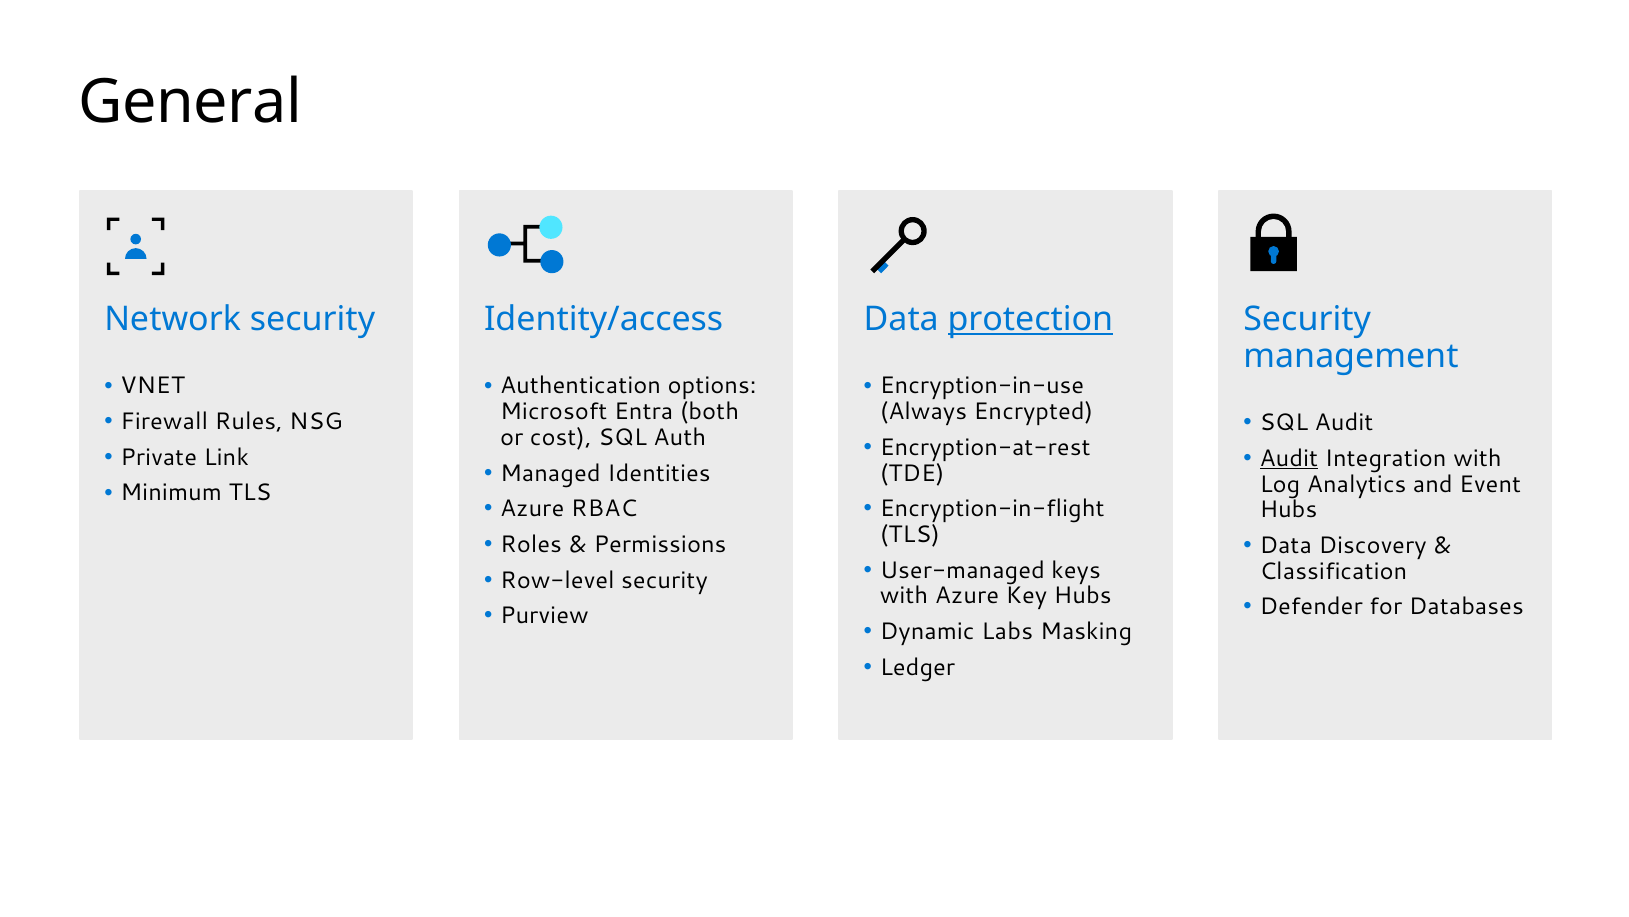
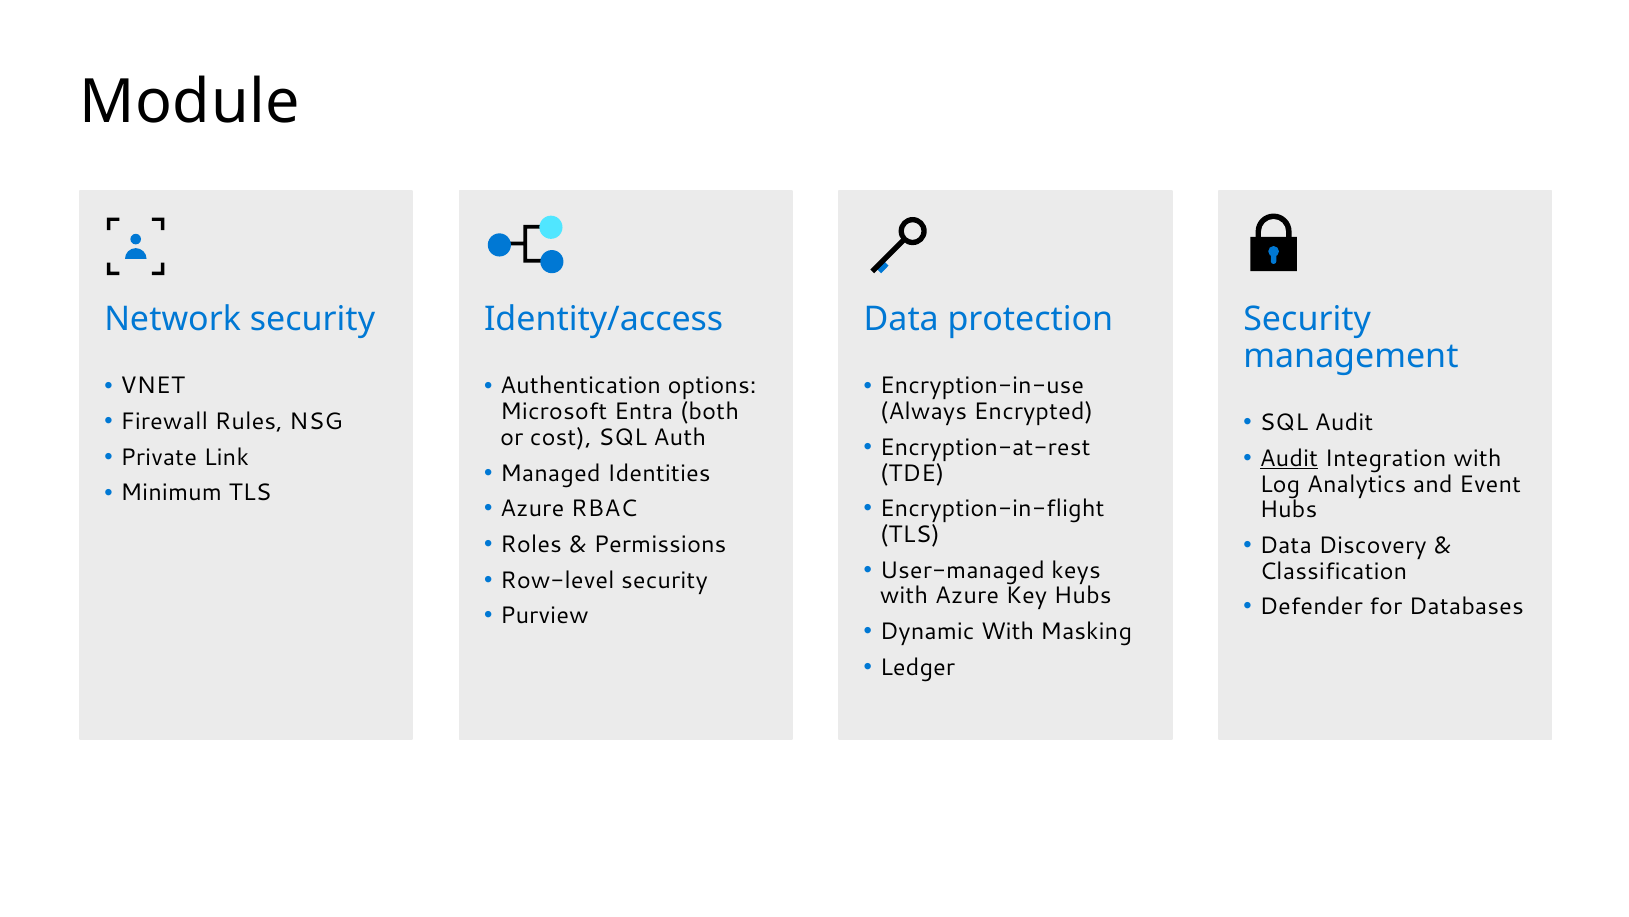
General: General -> Module (190, 102)
protection underline: present -> none (1030, 319)
Dynamic Labs: Labs -> With (1007, 631)
